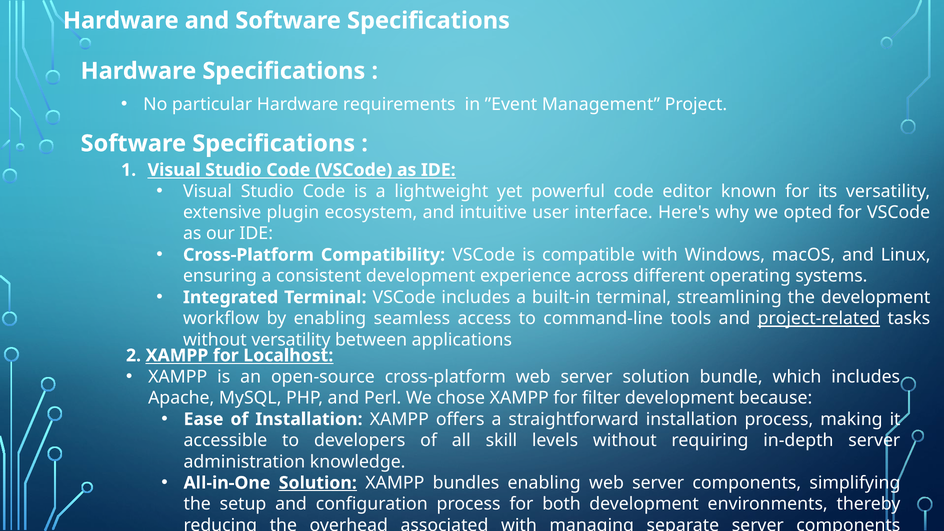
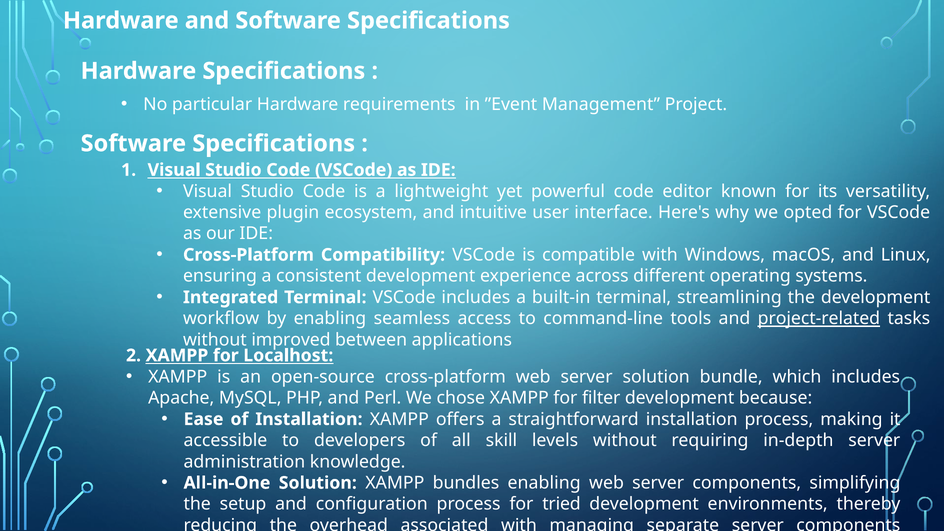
without versatility: versatility -> improved (291, 340)
Solution underline: present -> none (318, 483)
both: both -> tried (561, 504)
